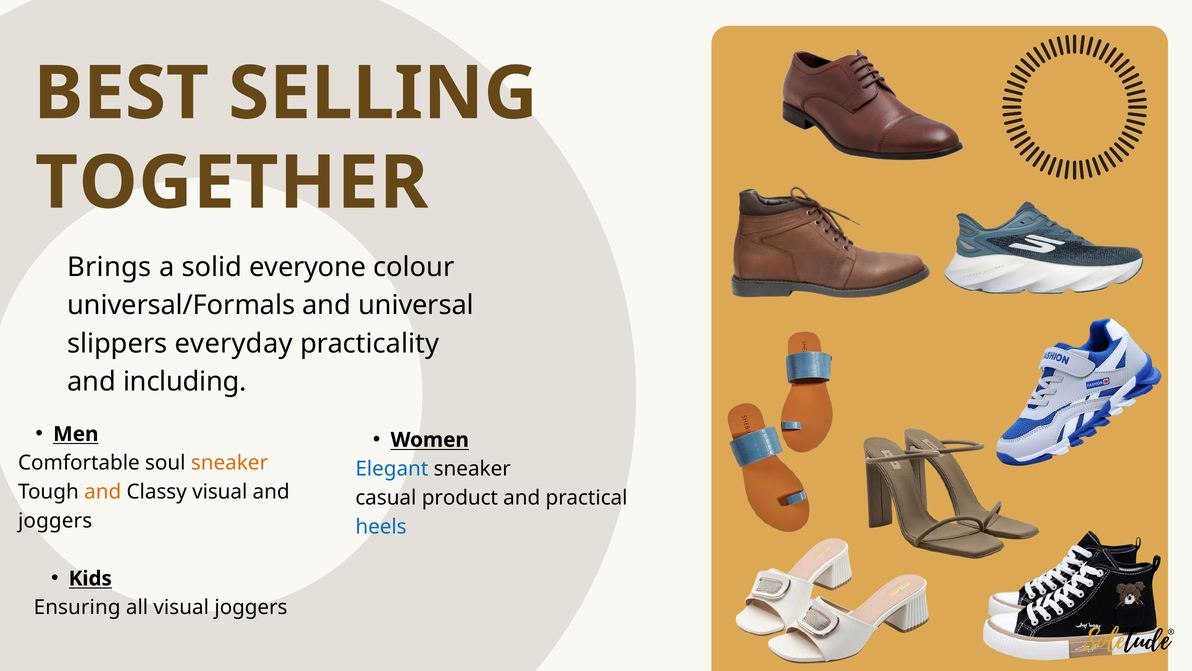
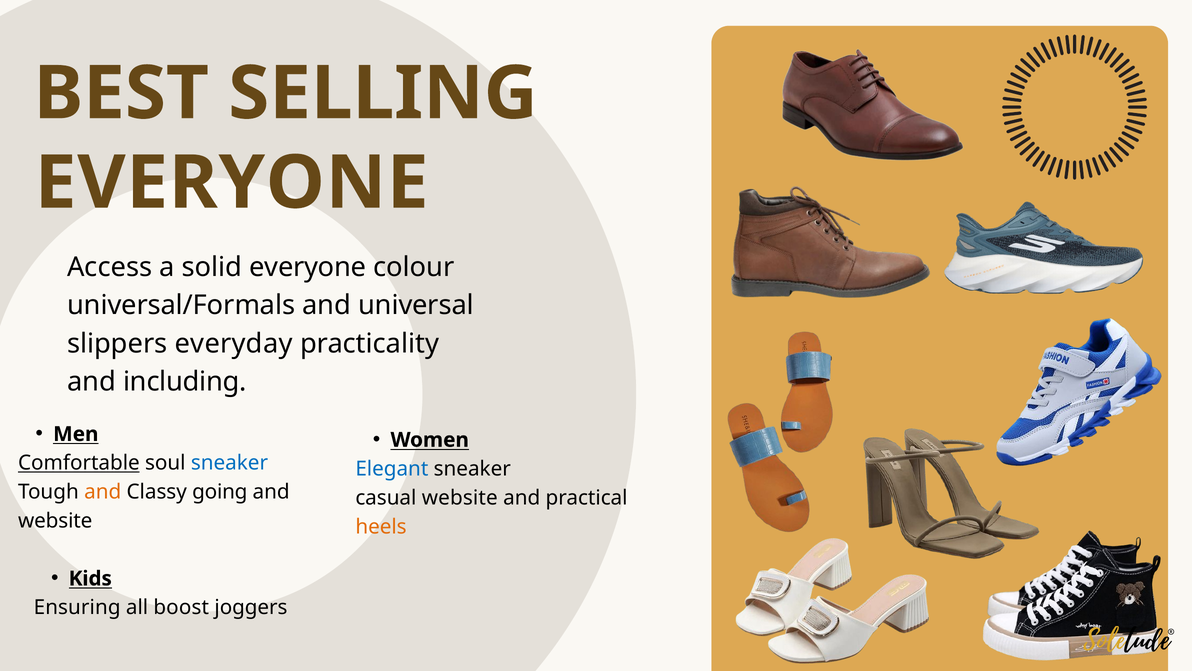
TOGETHER: TOGETHER -> EVERYONE (232, 183)
Brings: Brings -> Access (110, 267)
Comfortable underline: none -> present (79, 463)
sneaker colour: orange -> blue (229, 463)
Classy visual: visual -> going (220, 492)
casual product: product -> website (460, 498)
joggers: joggers -> website (55, 521)
heels colour: blue -> orange (381, 526)
all visual: visual -> boost (181, 607)
